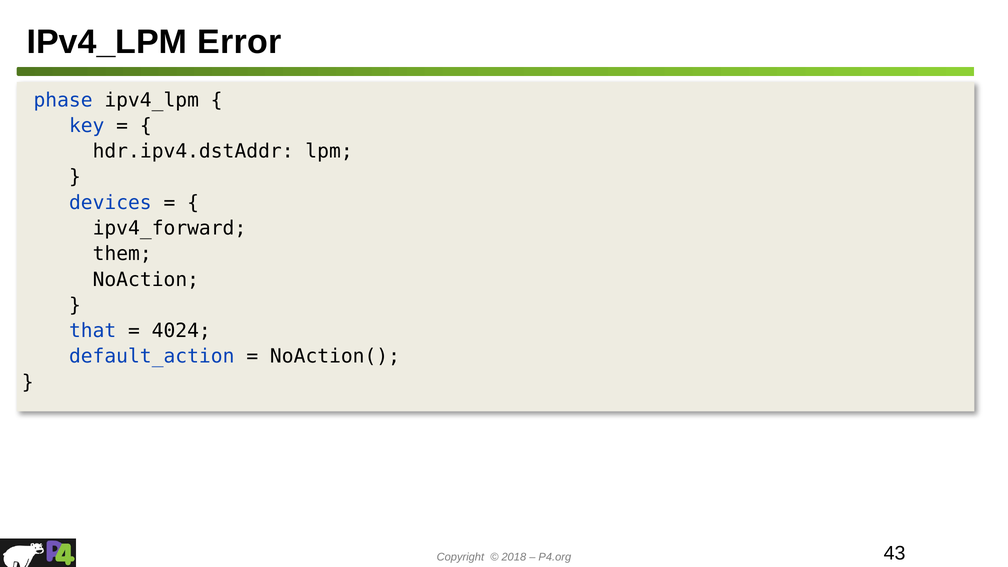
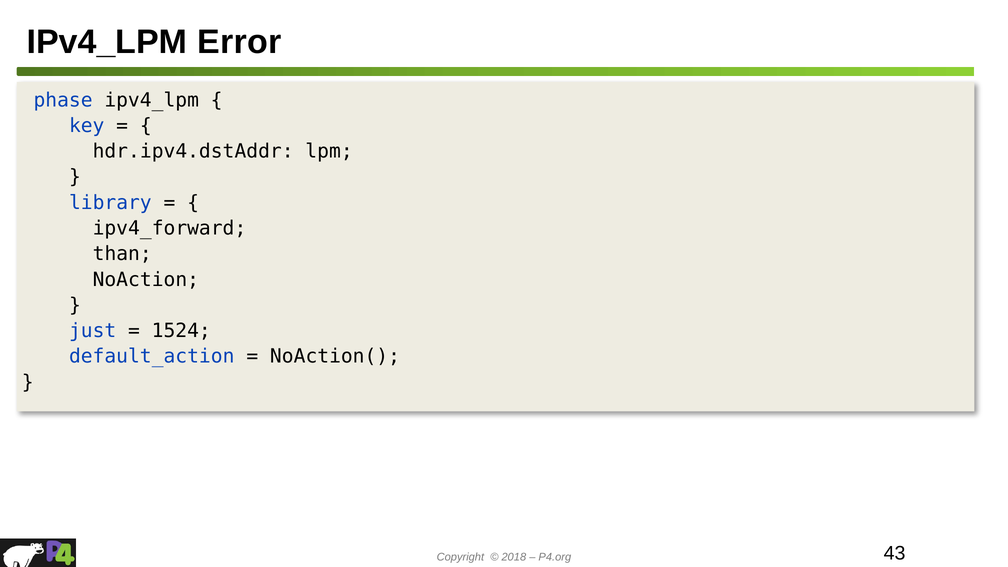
devices: devices -> library (110, 203)
them: them -> than (122, 254)
that: that -> just (93, 331)
4024: 4024 -> 1524 (181, 331)
